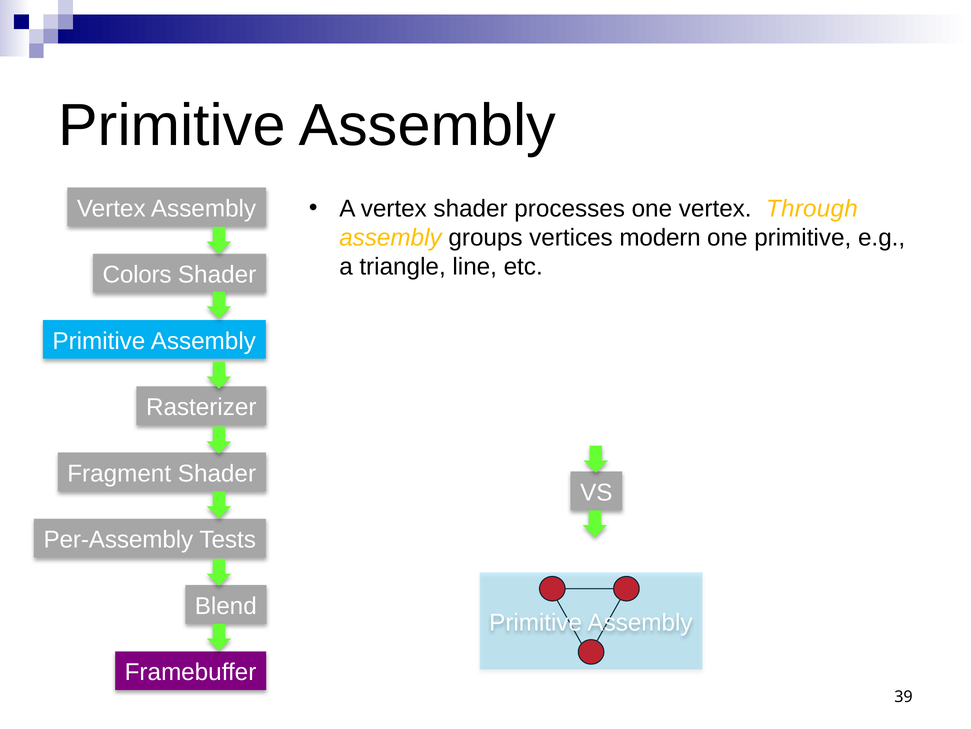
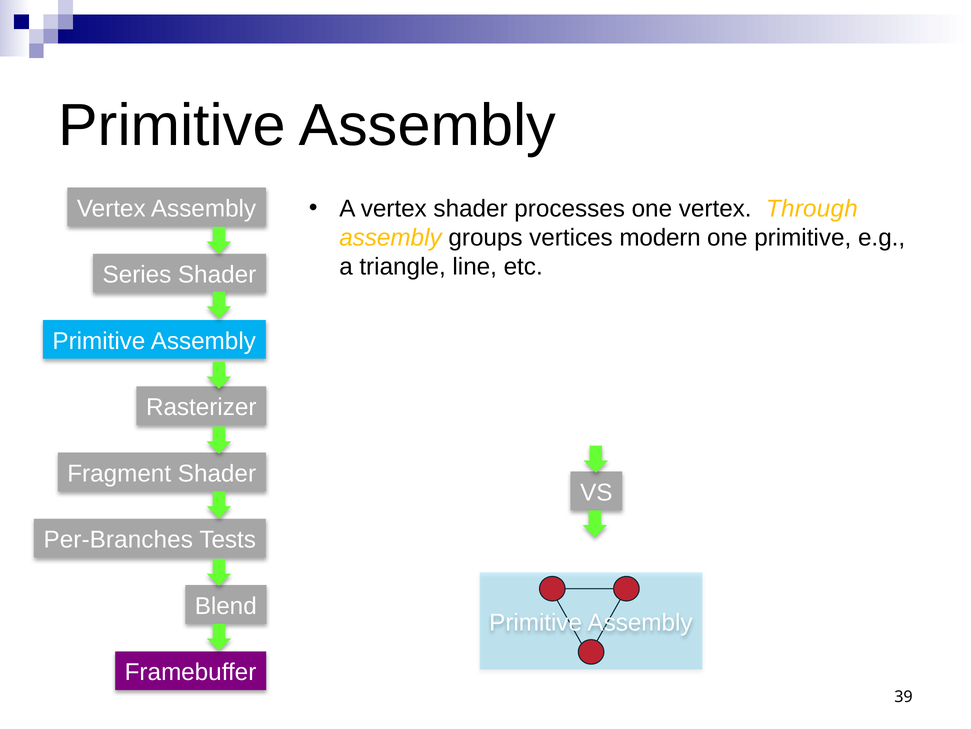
Colors: Colors -> Series (137, 275)
Per-Assembly: Per-Assembly -> Per-Branches (118, 539)
